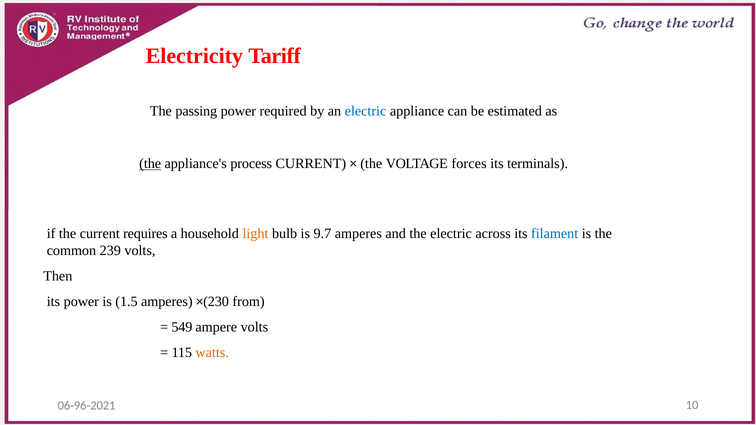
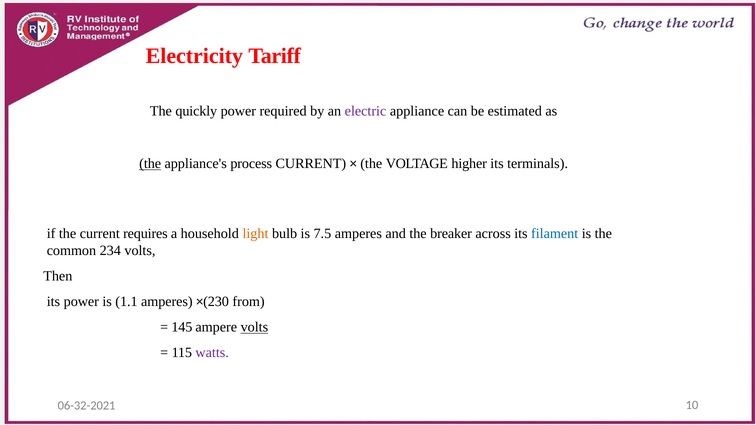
passing: passing -> quickly (196, 111)
electric colour: blue -> purple (366, 111)
forces: forces -> higher (469, 164)
9.7: 9.7 -> 7.5 (322, 234)
the electric: electric -> breaker (451, 234)
239: 239 -> 234 (110, 251)
1.5: 1.5 -> 1.1 (127, 302)
549: 549 -> 145 (182, 327)
volts underline: none -> present (254, 327)
watts colour: orange -> purple (212, 353)
06-96-2021: 06-96-2021 -> 06-32-2021 (87, 406)
